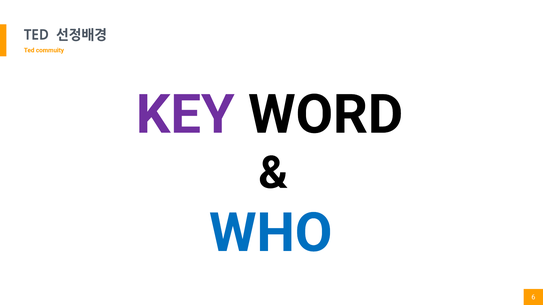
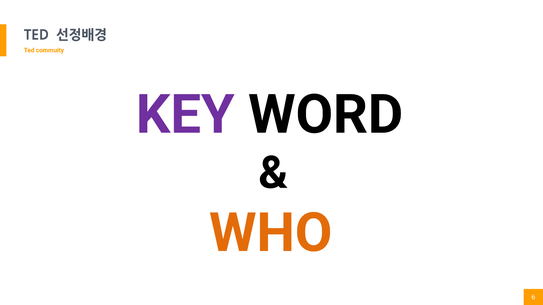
WHO colour: blue -> orange (271, 233)
